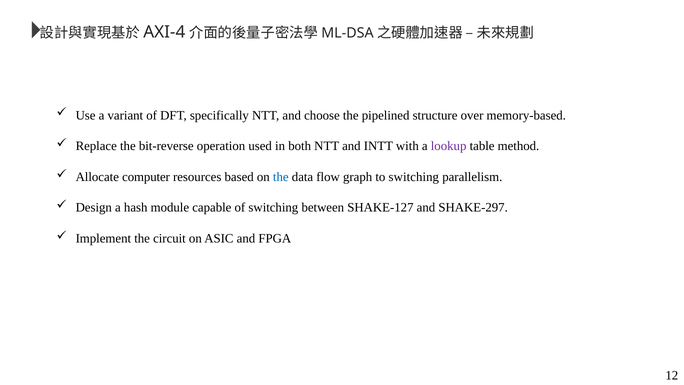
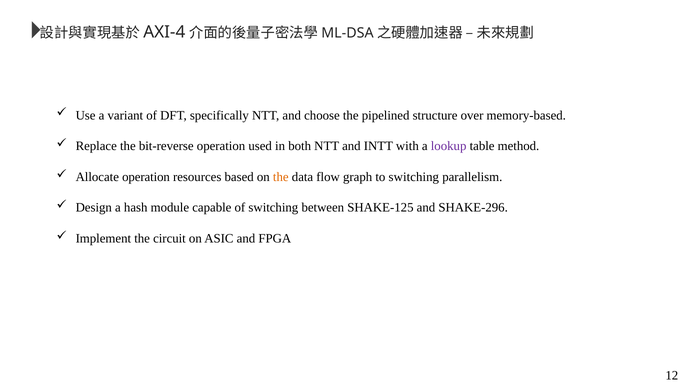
Allocate computer: computer -> operation (146, 177)
the colour: blue -> orange (281, 177)
SHAKE-127: SHAKE-127 -> SHAKE-125 (380, 208)
SHAKE-297: SHAKE-297 -> SHAKE-296 (473, 208)
